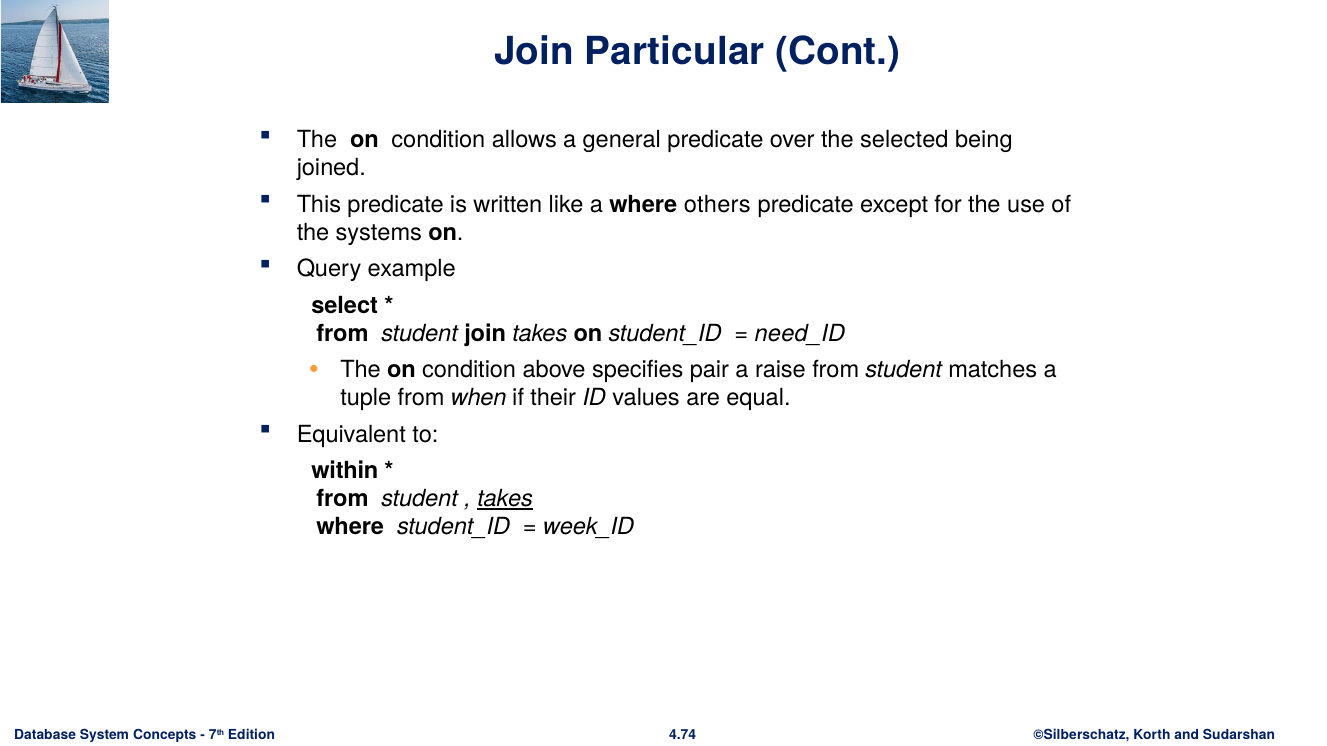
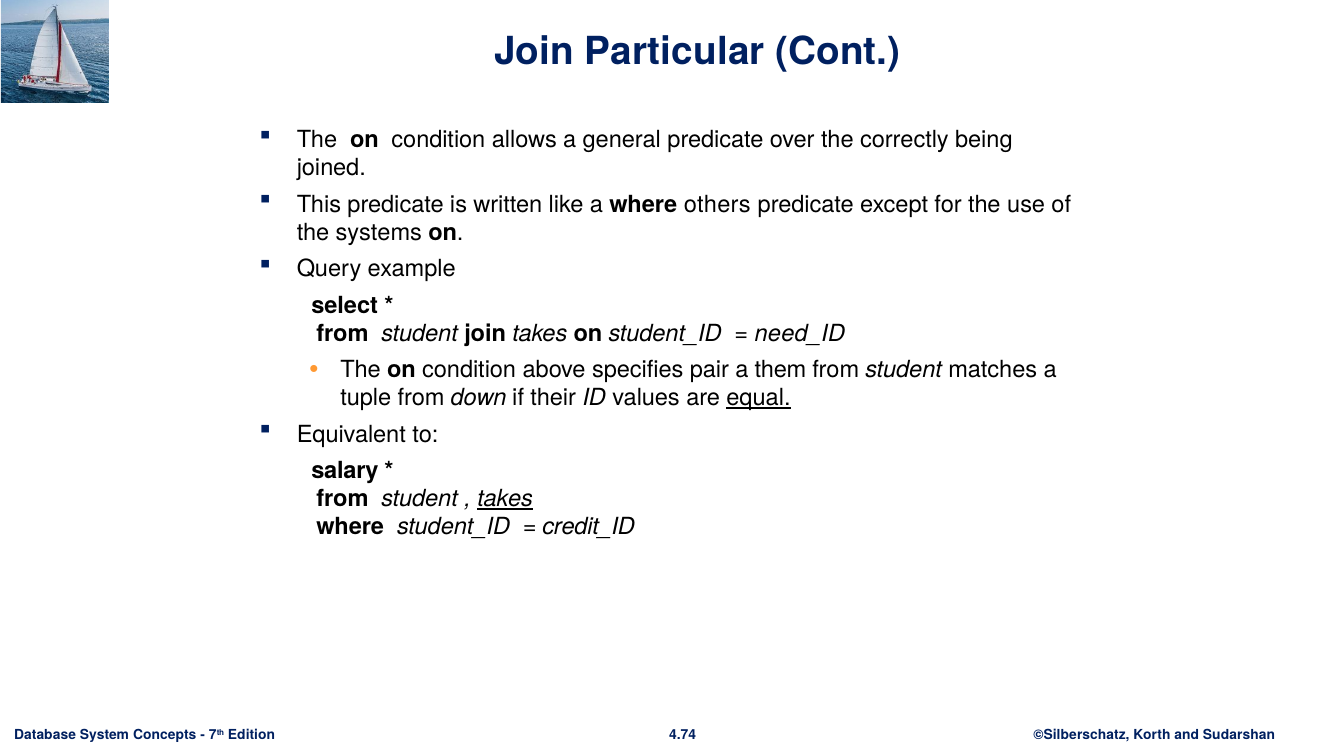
selected: selected -> correctly (904, 140)
raise: raise -> them (781, 370)
when: when -> down (479, 398)
equal underline: none -> present (758, 398)
within: within -> salary (345, 471)
week_ID: week_ID -> credit_ID (589, 528)
